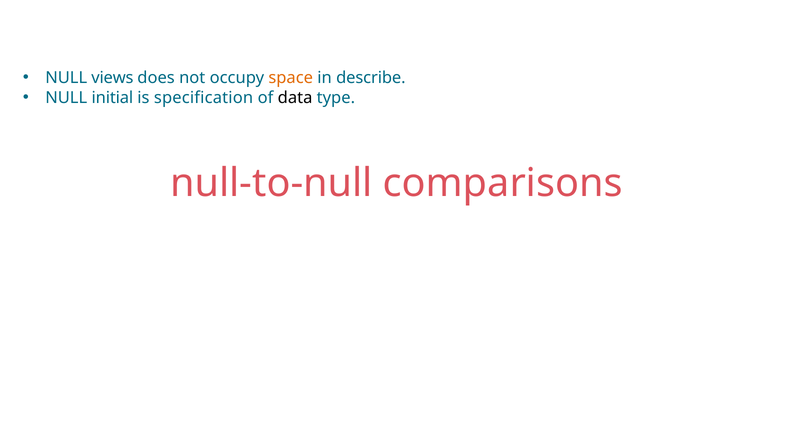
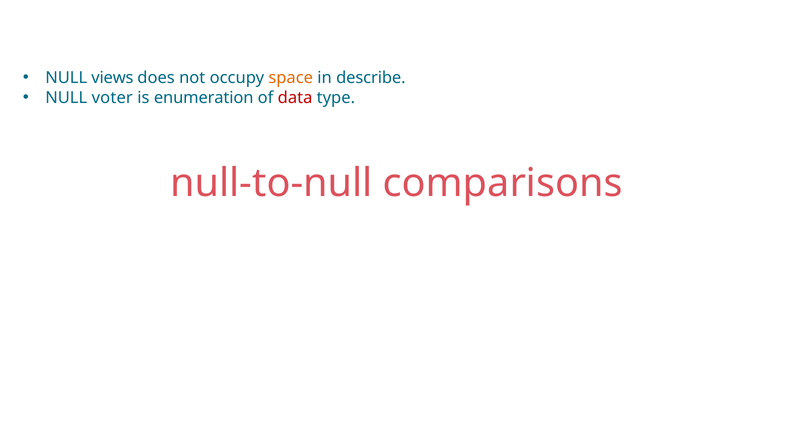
initial: initial -> voter (112, 98)
specification: specification -> enumeration (204, 98)
data colour: black -> red (295, 98)
